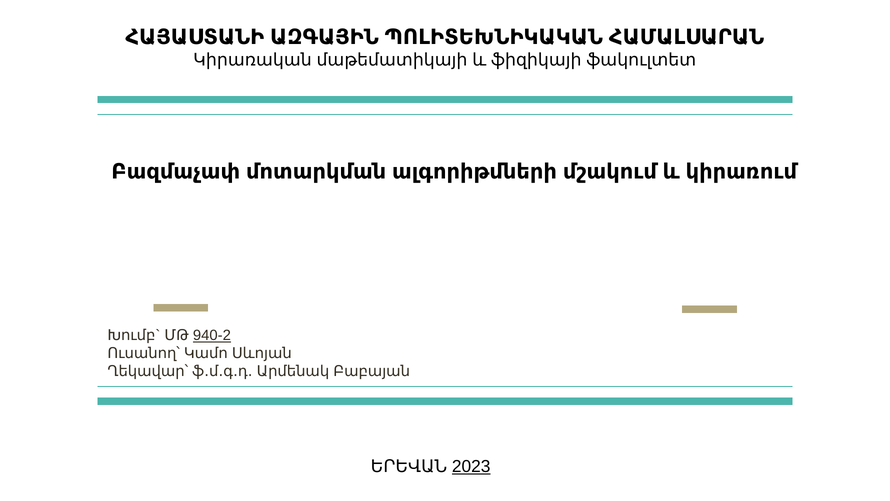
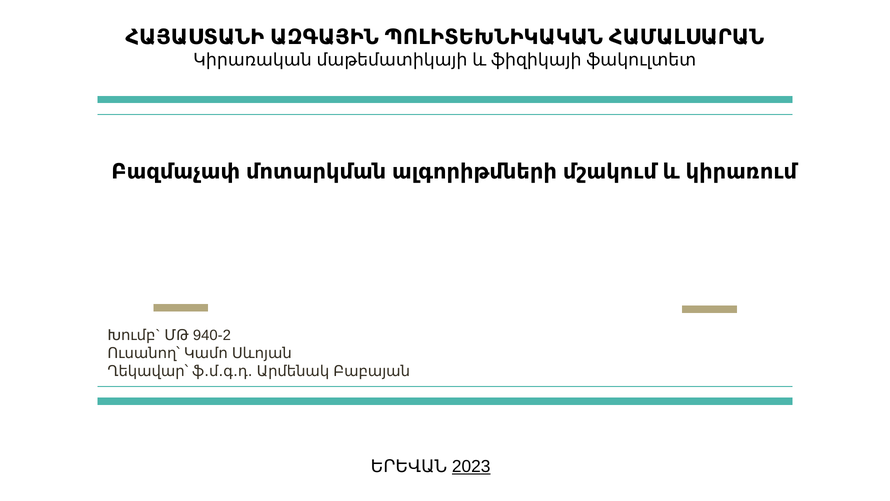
940-2 underline: present -> none (212, 335)
